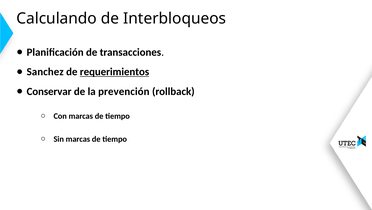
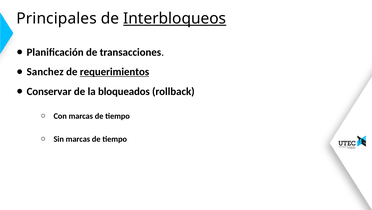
Calculando: Calculando -> Principales (57, 18)
Interbloqueos underline: none -> present (175, 18)
prevención: prevención -> bloqueados (124, 91)
